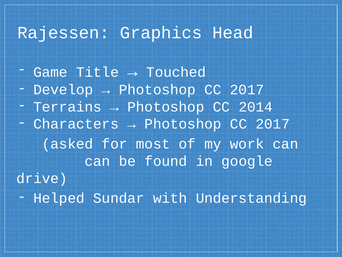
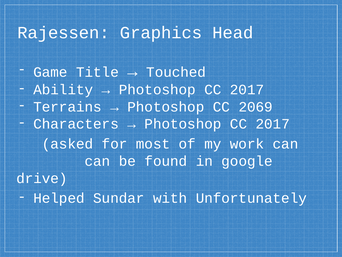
Develop: Develop -> Ability (63, 90)
2014: 2014 -> 2069 (256, 107)
Understanding: Understanding -> Unfortunately (251, 198)
